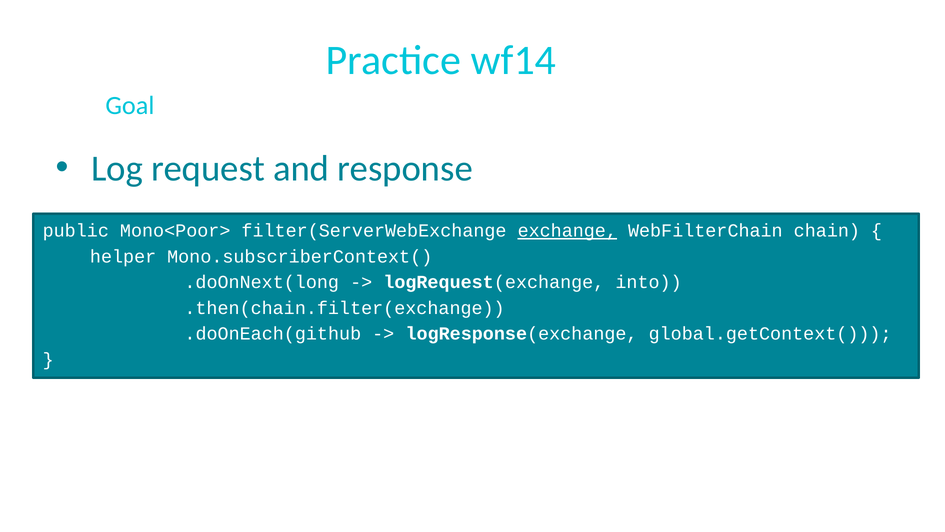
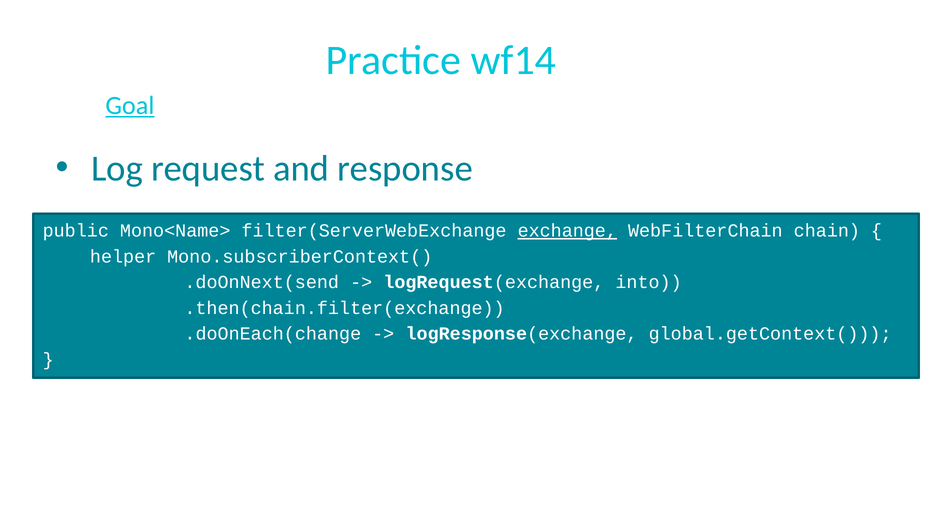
Goal underline: none -> present (130, 105)
Mono<Poor>: Mono<Poor> -> Mono<Name> (175, 231)
.doOnNext(long: .doOnNext(long -> .doOnNext(send (262, 282)
.doOnEach(github: .doOnEach(github -> .doOnEach(change (273, 334)
